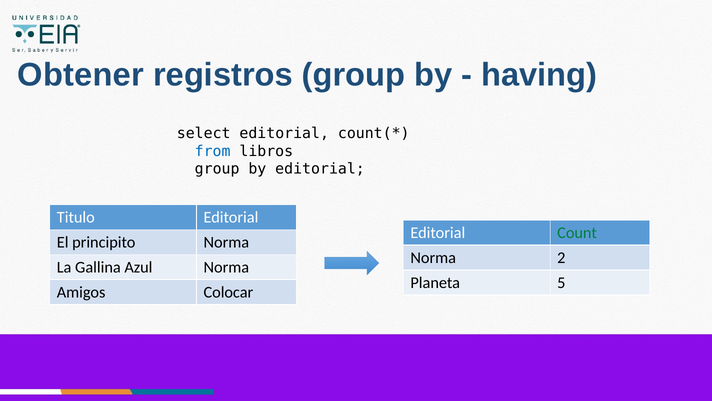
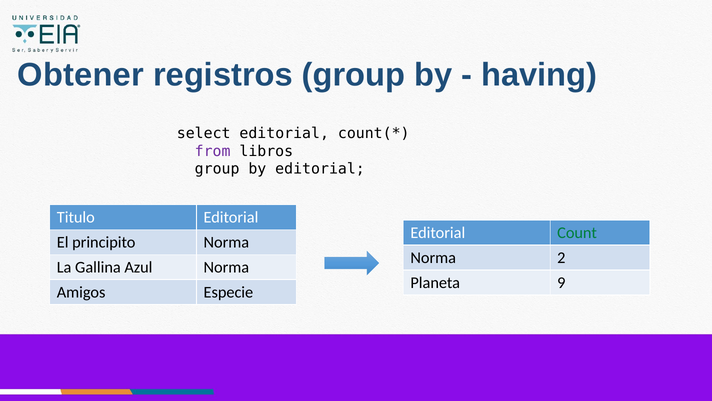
from colour: blue -> purple (213, 151)
5: 5 -> 9 (561, 282)
Colocar: Colocar -> Especie (228, 292)
